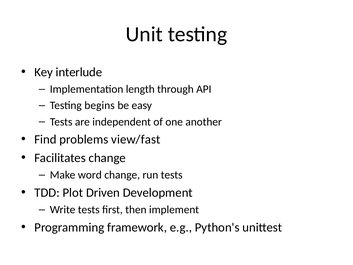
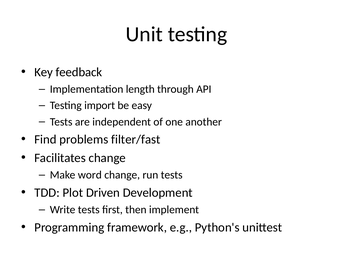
interlude: interlude -> feedback (79, 72)
begins: begins -> import (100, 105)
view/fast: view/fast -> filter/fast (136, 139)
